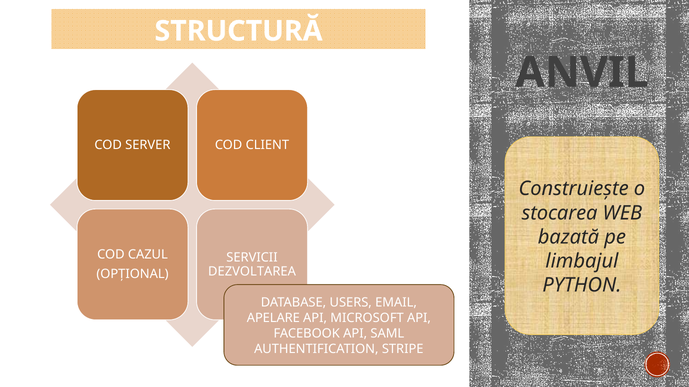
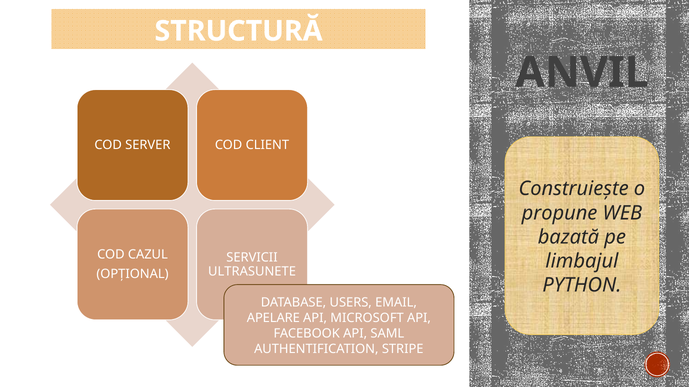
stocarea: stocarea -> propune (560, 213)
DEZVOLTAREA: DEZVOLTAREA -> ULTRASUNETE (252, 272)
